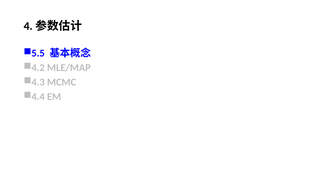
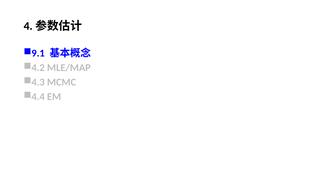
5.5: 5.5 -> 9.1 (38, 53)
